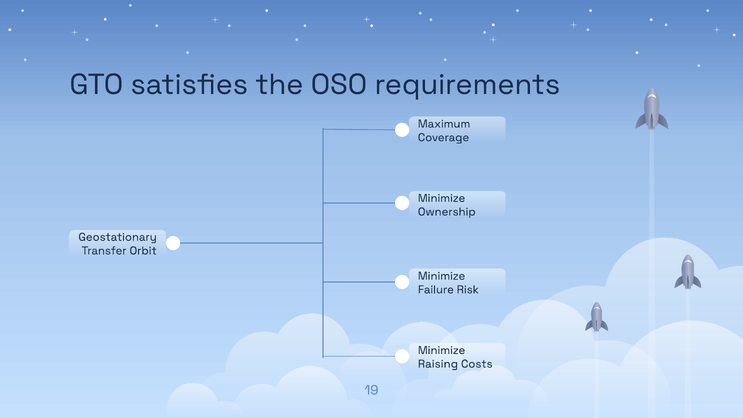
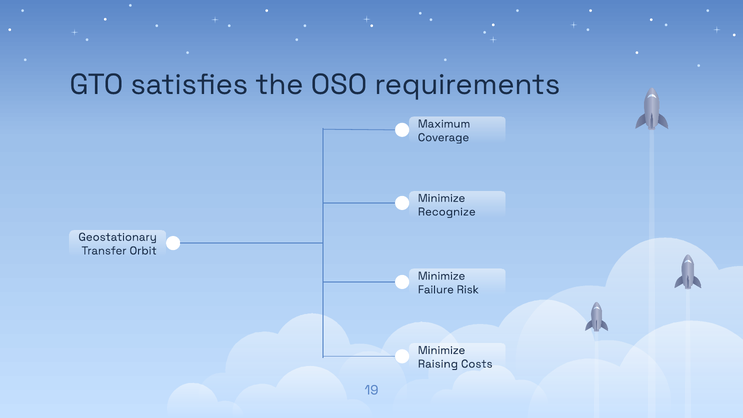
Ownership: Ownership -> Recognize (447, 212)
